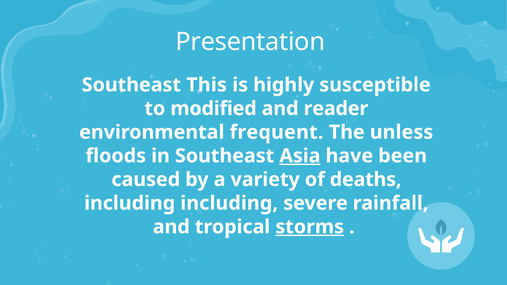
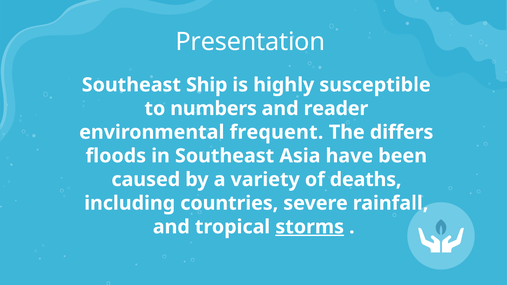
This: This -> Ship (207, 85)
modified: modified -> numbers (214, 109)
unless: unless -> differs (402, 132)
Asia underline: present -> none (300, 156)
including including: including -> countries (229, 203)
